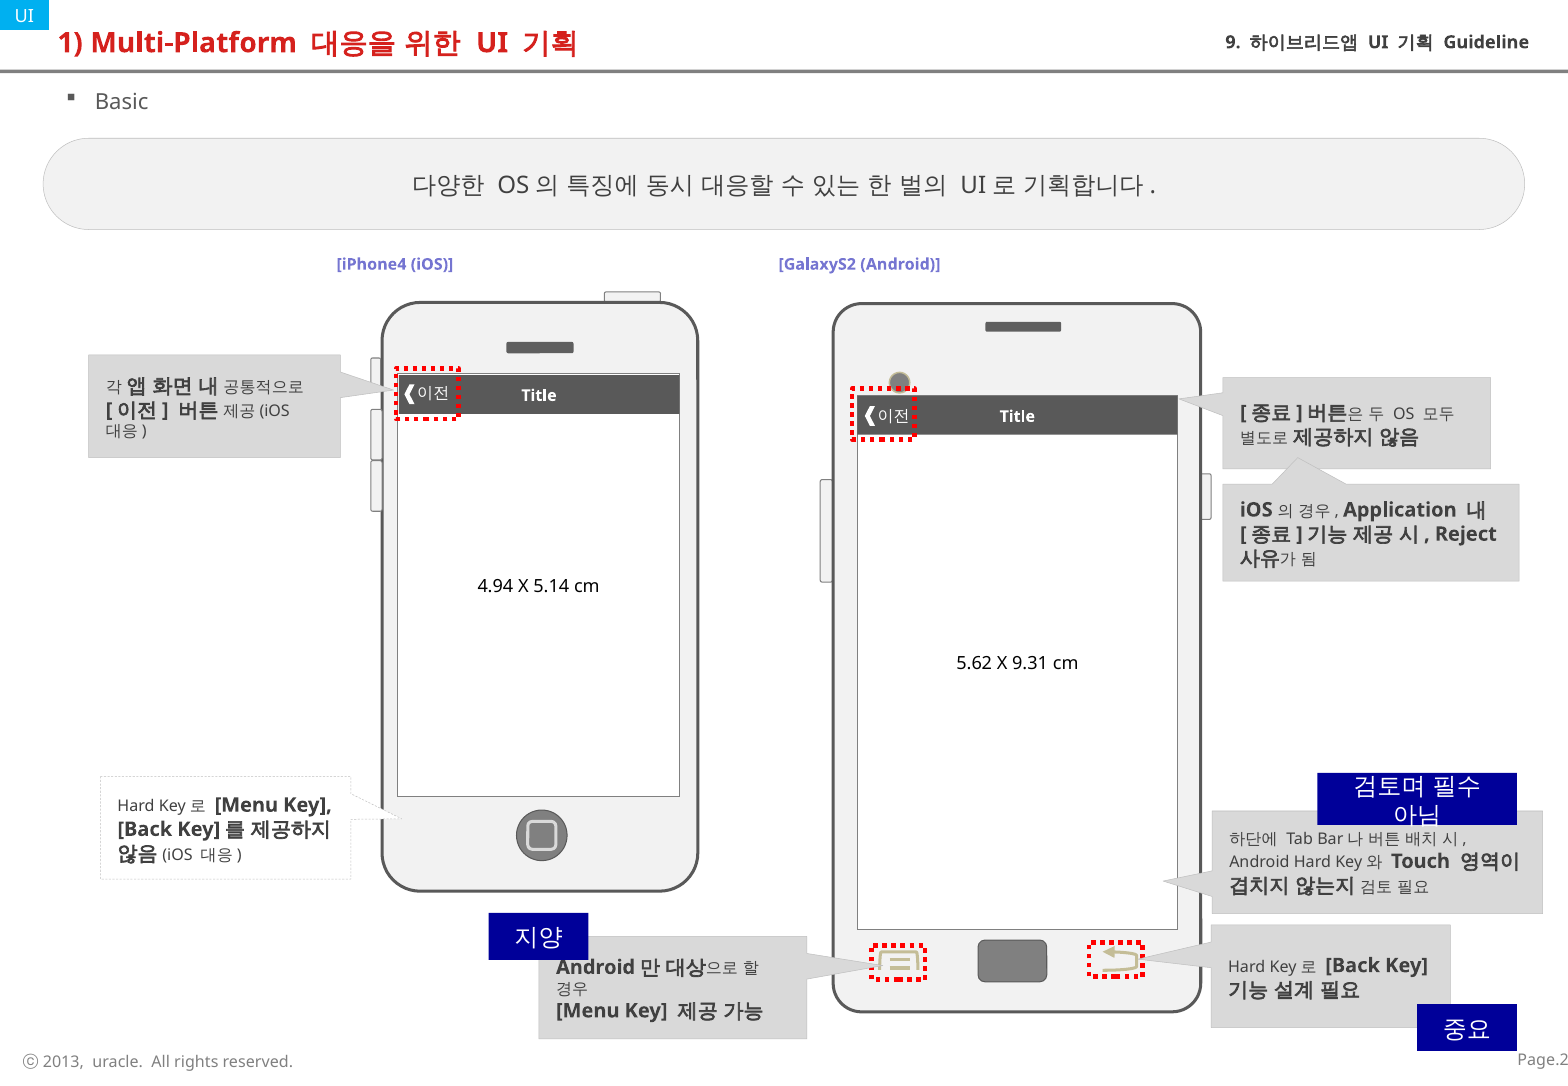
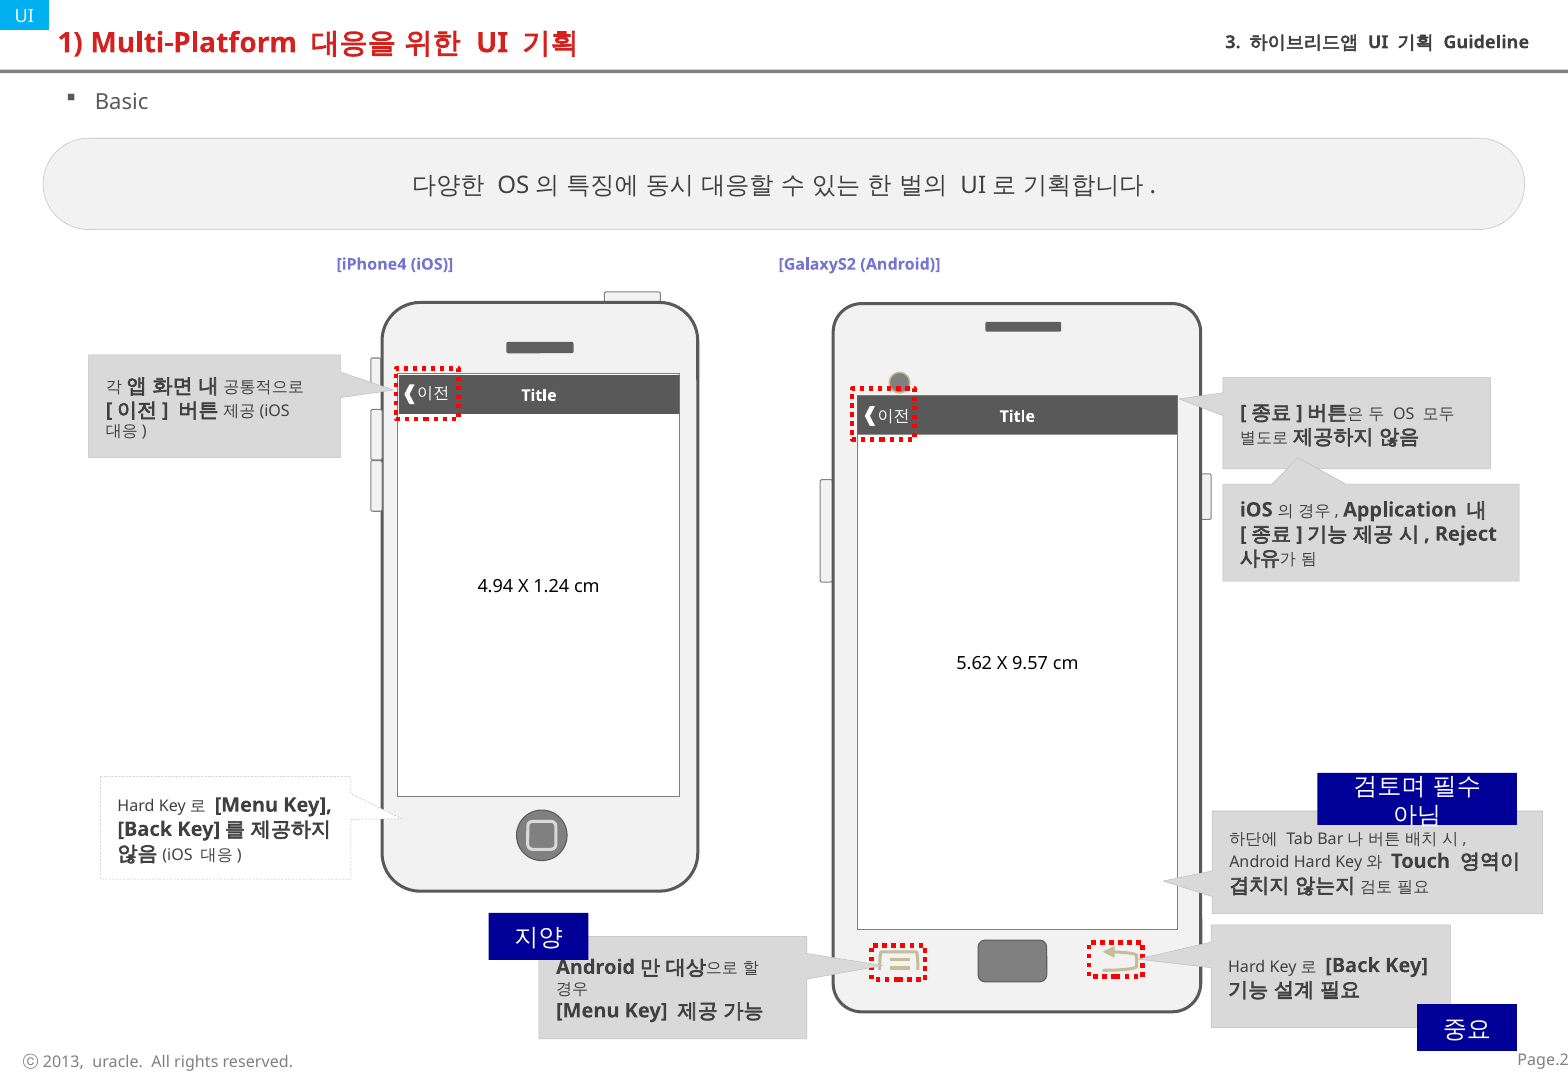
9: 9 -> 3 (1233, 42)
5.14: 5.14 -> 1.24 (551, 586)
9.31: 9.31 -> 9.57 (1030, 663)
